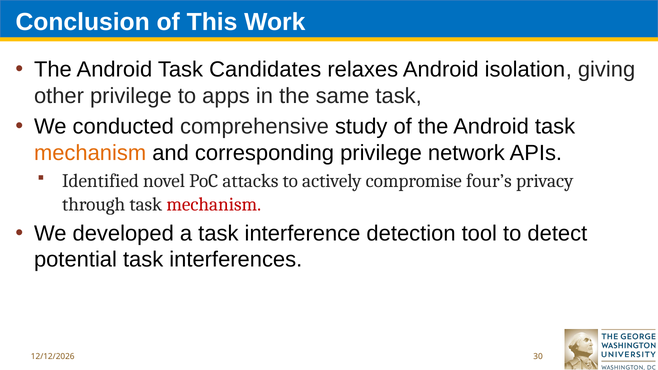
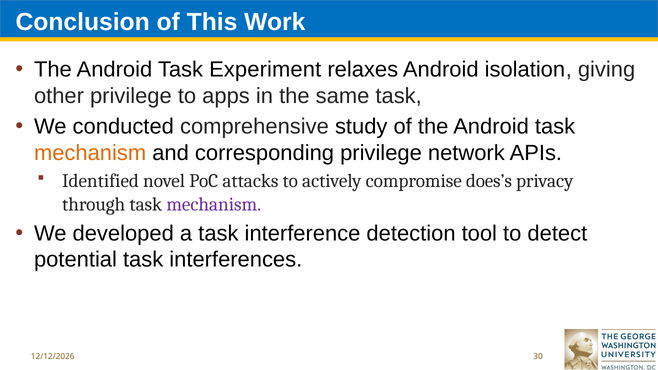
Candidates: Candidates -> Experiment (265, 69)
four’s: four’s -> does’s (489, 181)
mechanism colour: red -> purple (214, 204)
